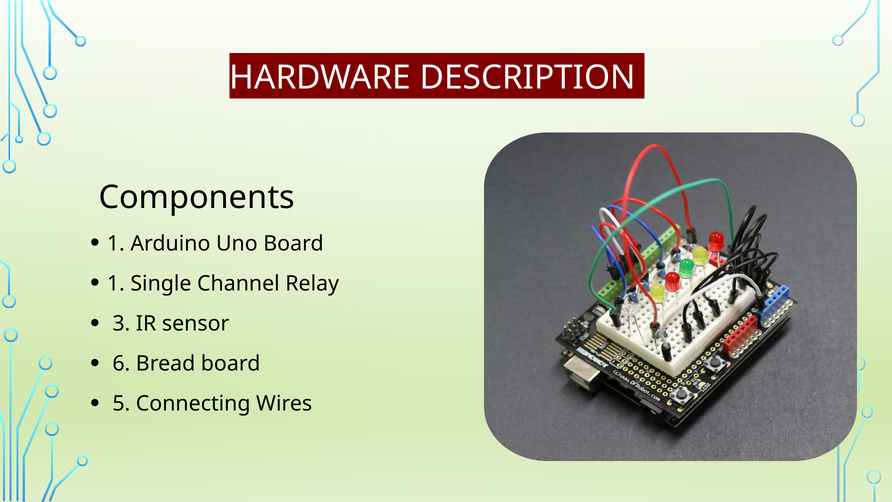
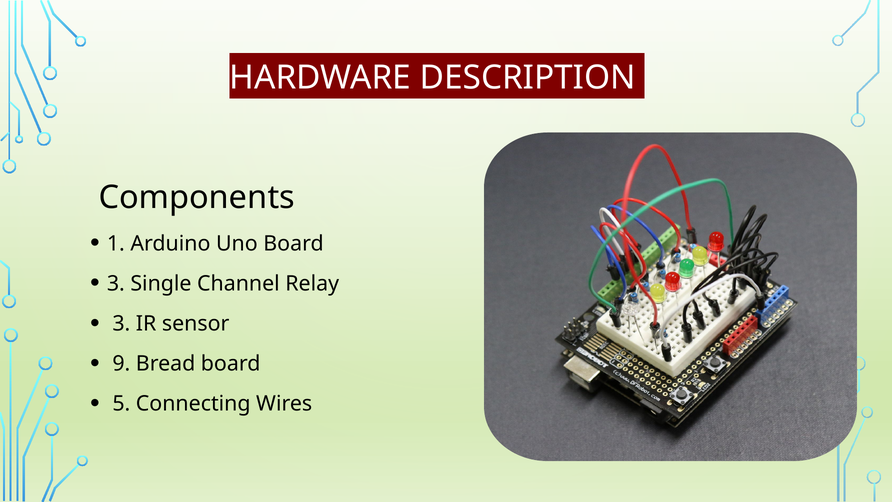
1: 1 -> 3 (116, 284)
6: 6 -> 9 (121, 364)
